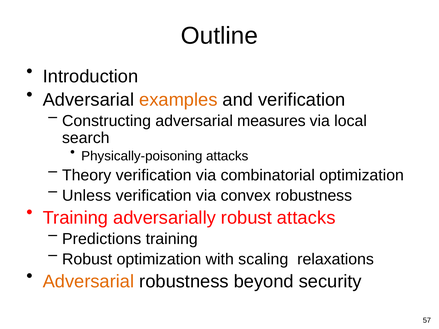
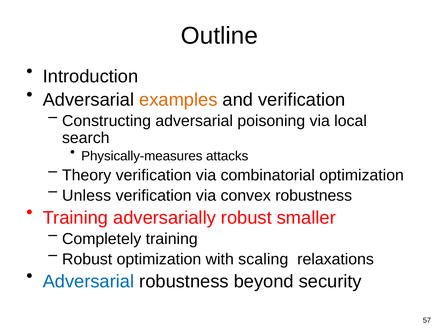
measures: measures -> poisoning (271, 121)
Physically-poisoning: Physically-poisoning -> Physically-measures (142, 156)
robust attacks: attacks -> smaller (306, 218)
Predictions: Predictions -> Completely (102, 239)
Adversarial colour: orange -> blue (88, 282)
